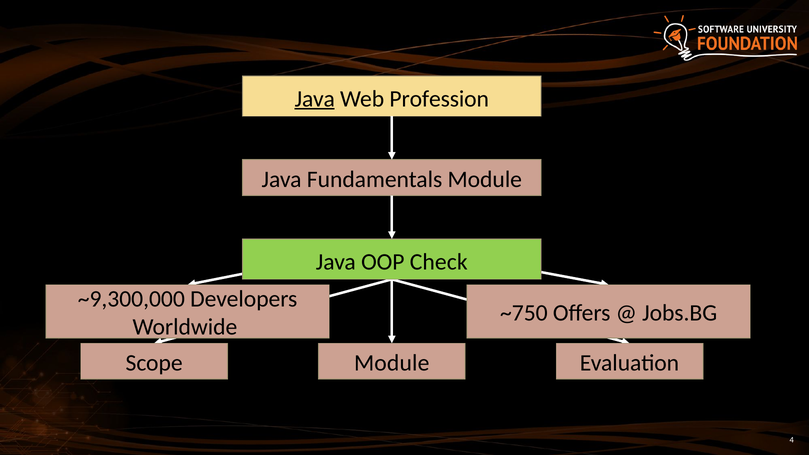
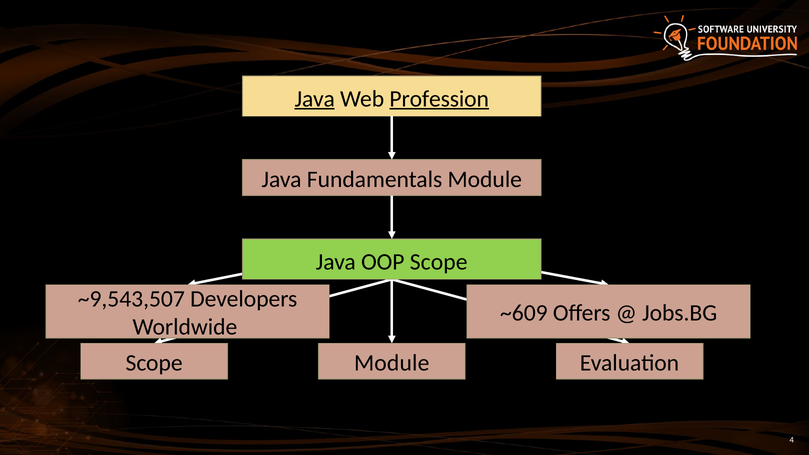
Profession underline: none -> present (439, 99)
OOP Check: Check -> Scope (439, 262)
~9,300,000: ~9,300,000 -> ~9,543,507 (131, 299)
~750: ~750 -> ~609 (524, 313)
